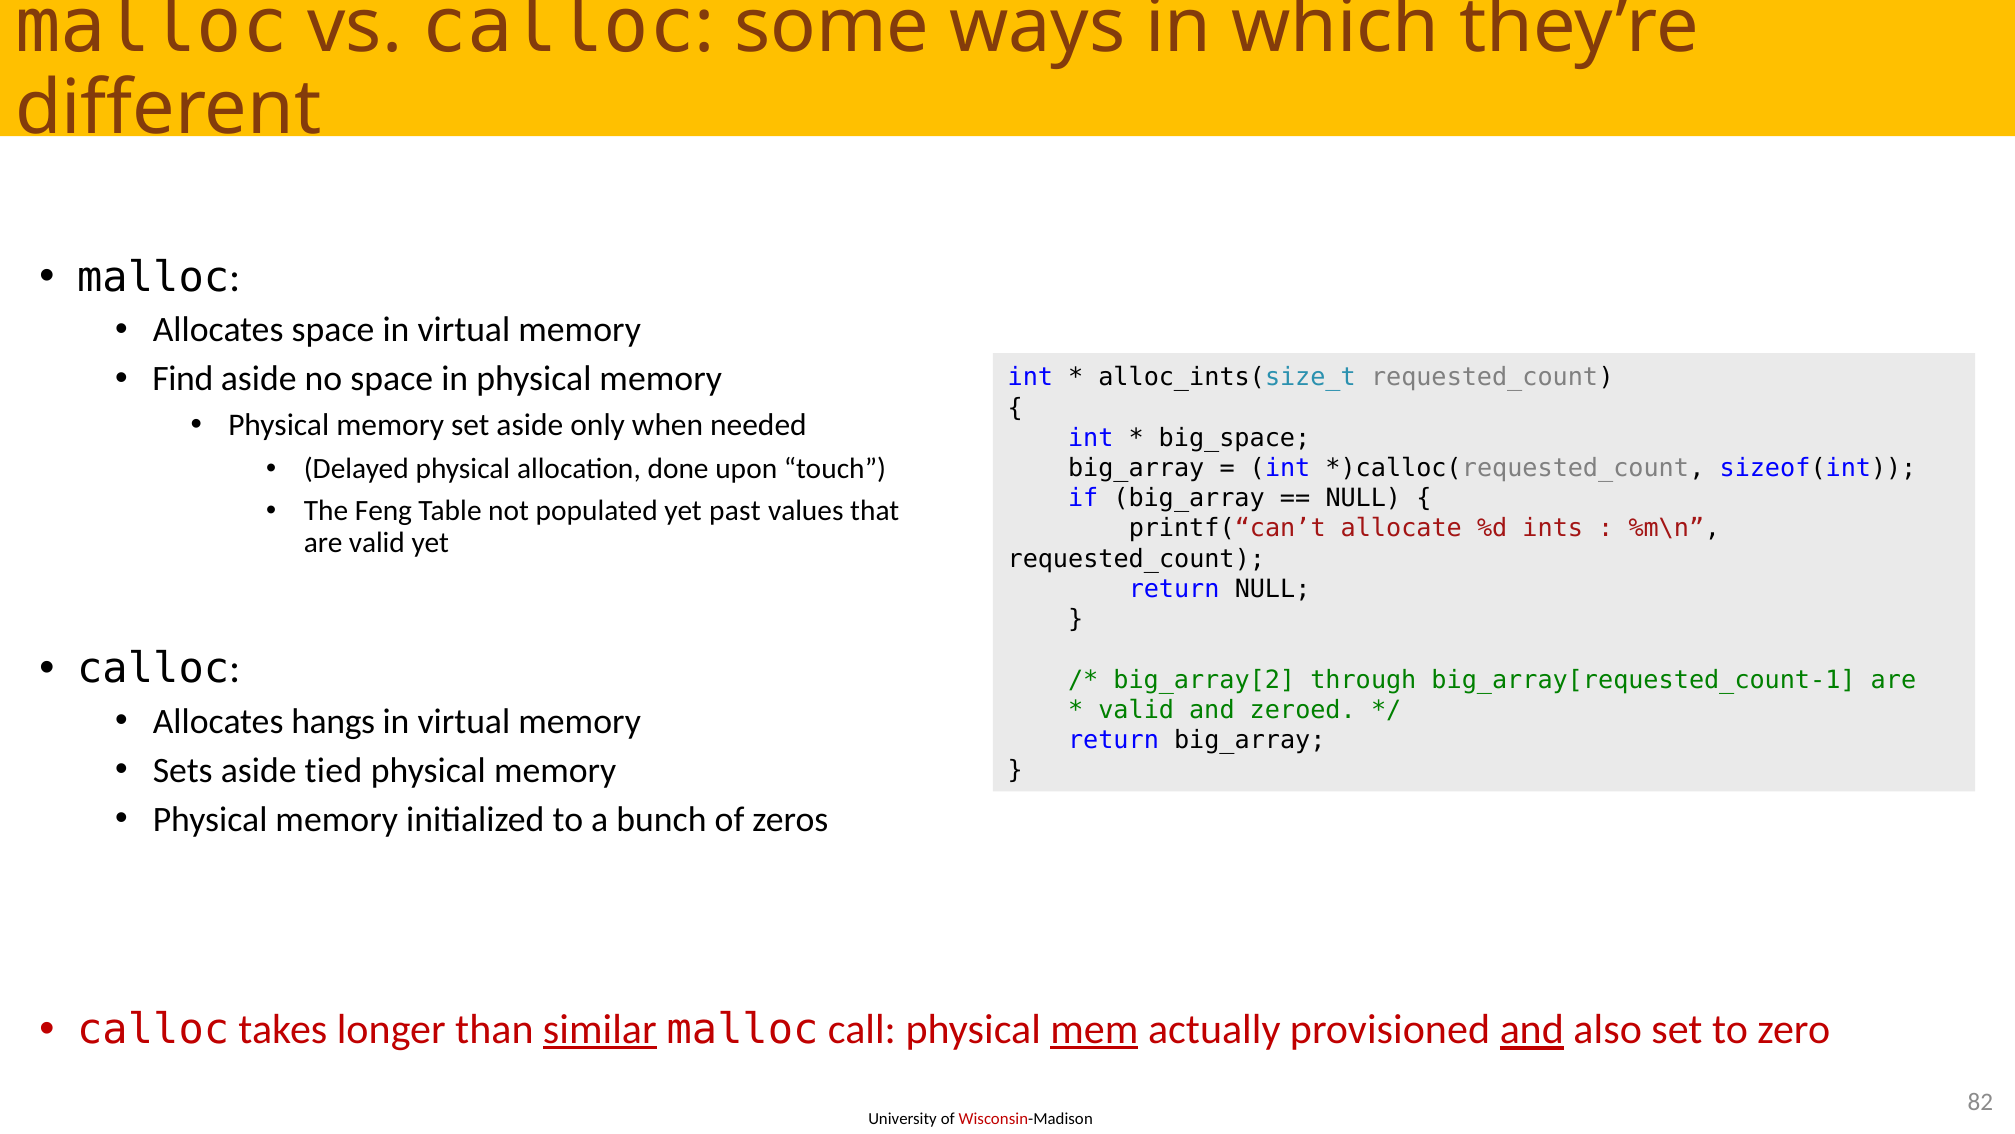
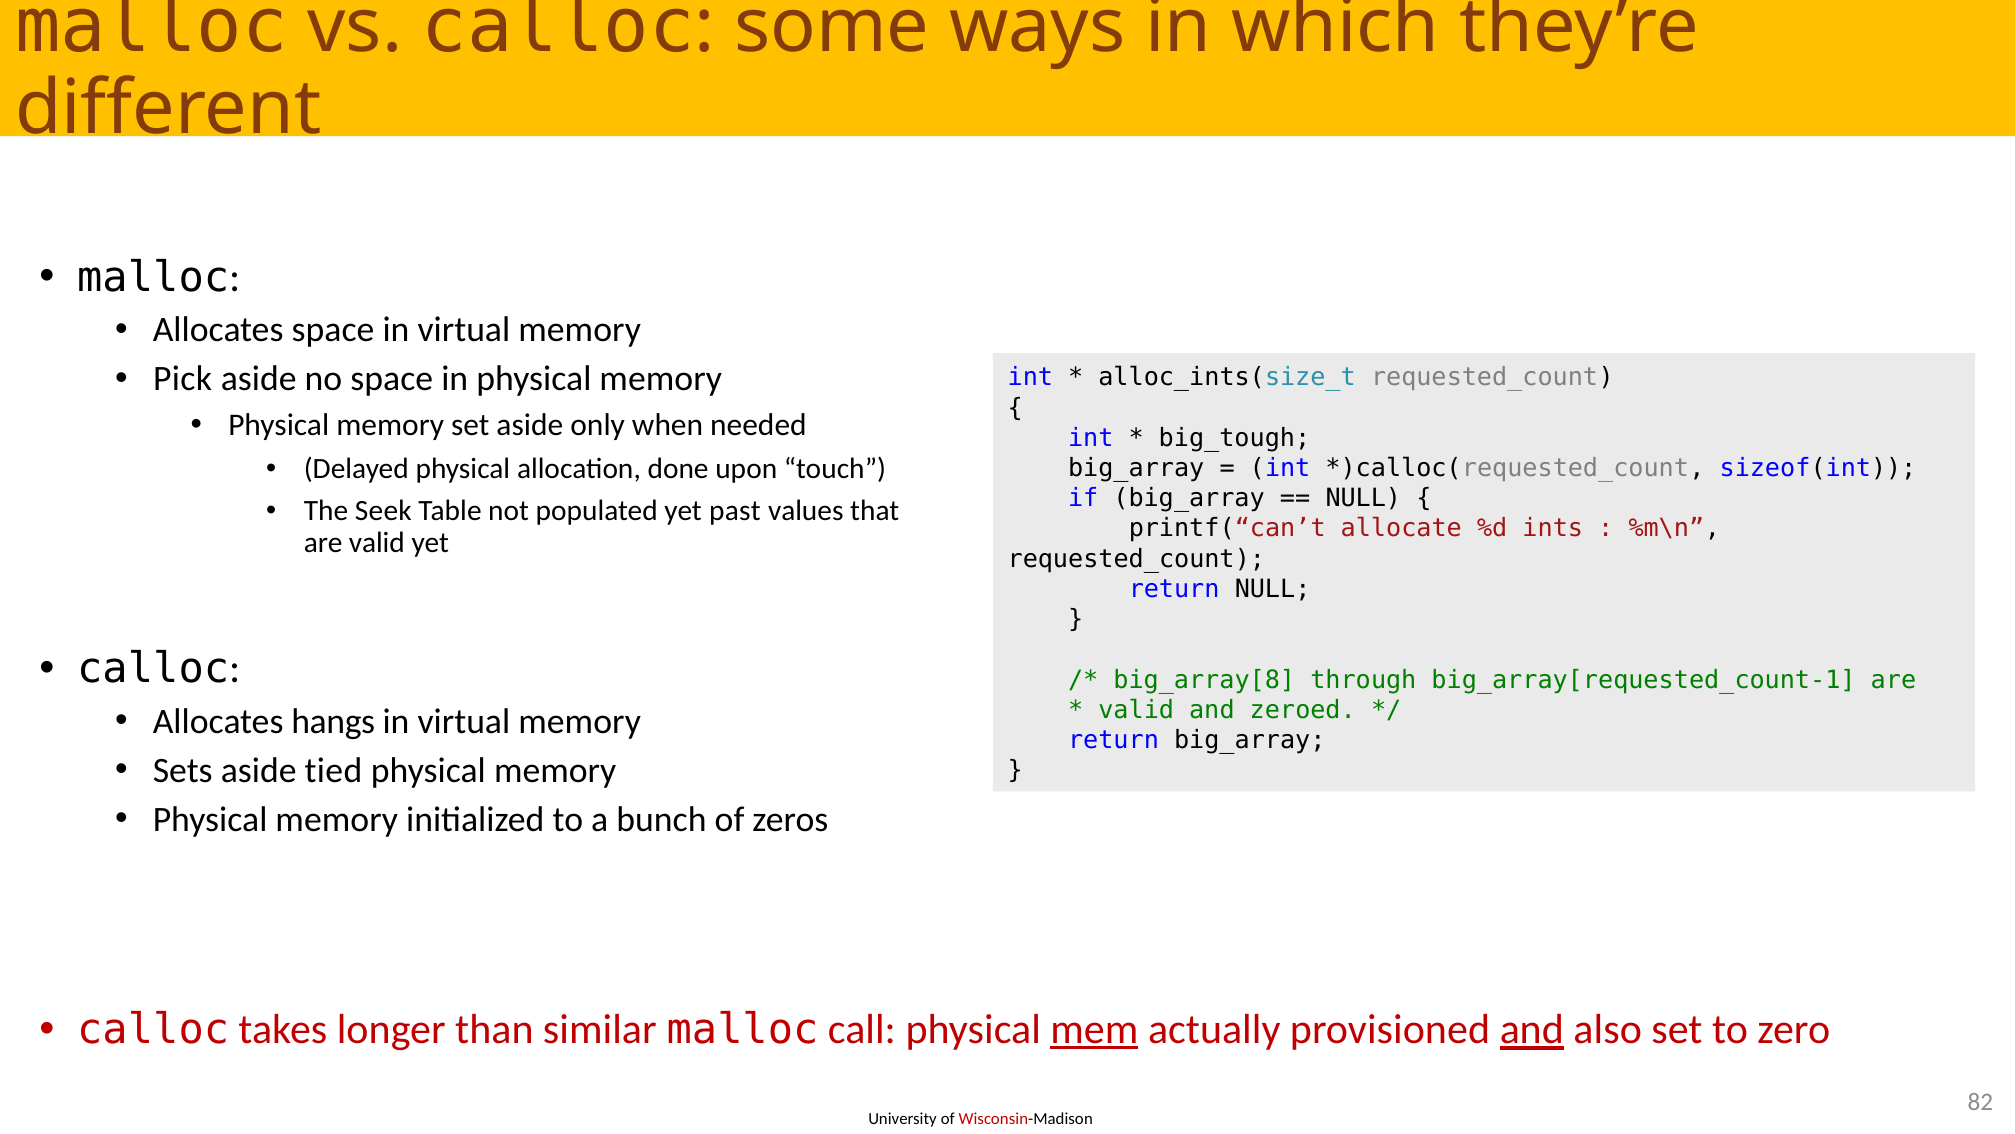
Find: Find -> Pick (183, 379)
big_space: big_space -> big_tough (1234, 438)
Feng: Feng -> Seek (383, 511)
big_array[2: big_array[2 -> big_array[8 (1204, 680)
similar underline: present -> none (600, 1029)
